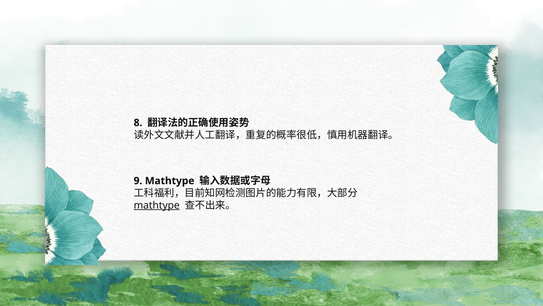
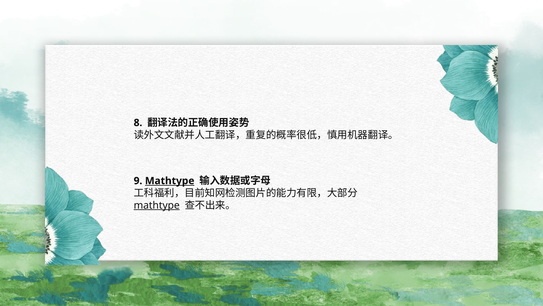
Mathtype underline: none -> present (170, 181)
